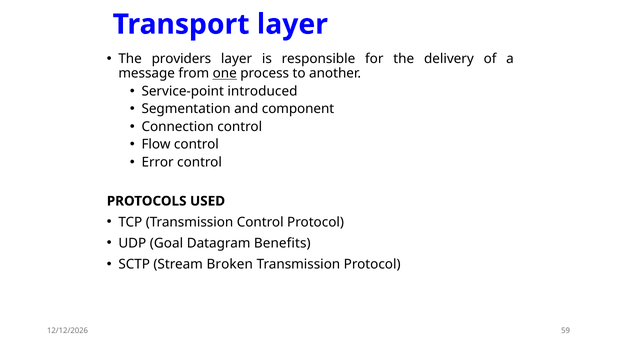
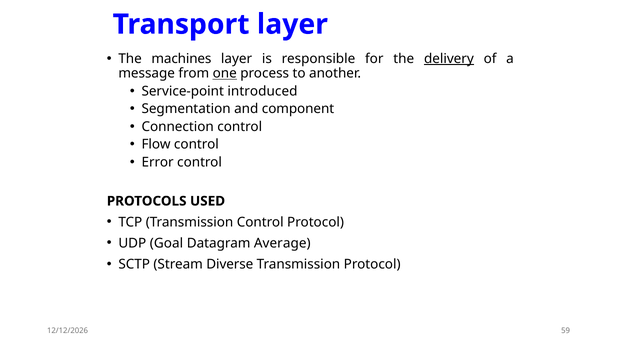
providers: providers -> machines (181, 59)
delivery underline: none -> present (449, 59)
Benefits: Benefits -> Average (282, 243)
Broken: Broken -> Diverse (230, 264)
